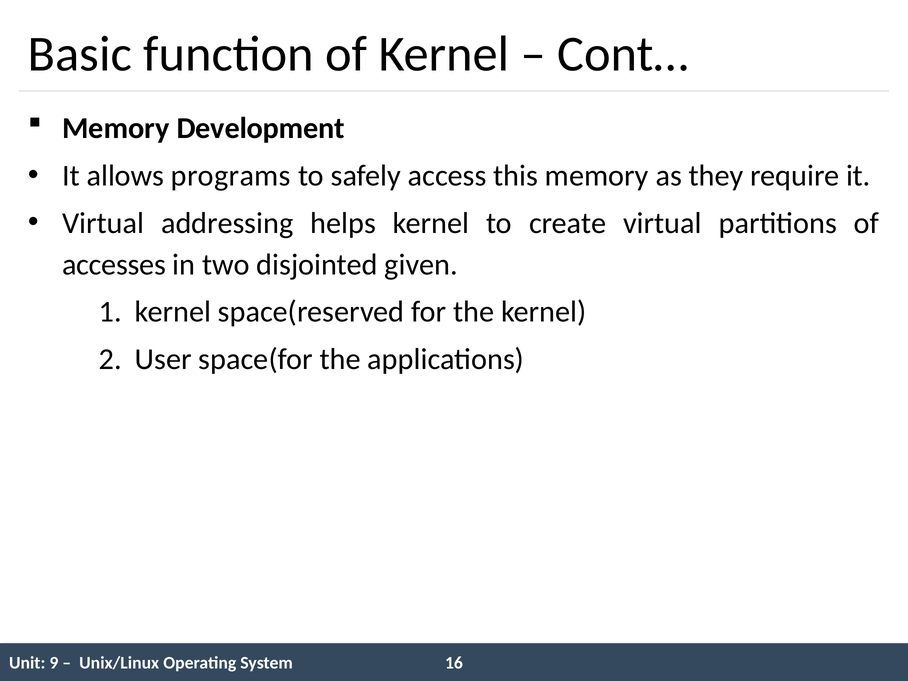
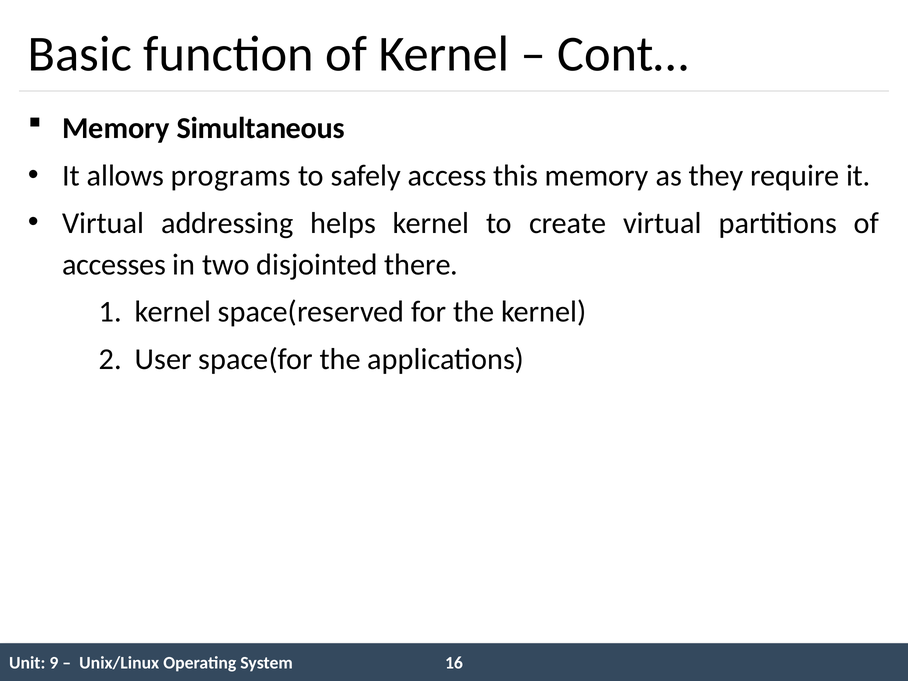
Development: Development -> Simultaneous (261, 128)
given: given -> there (421, 265)
